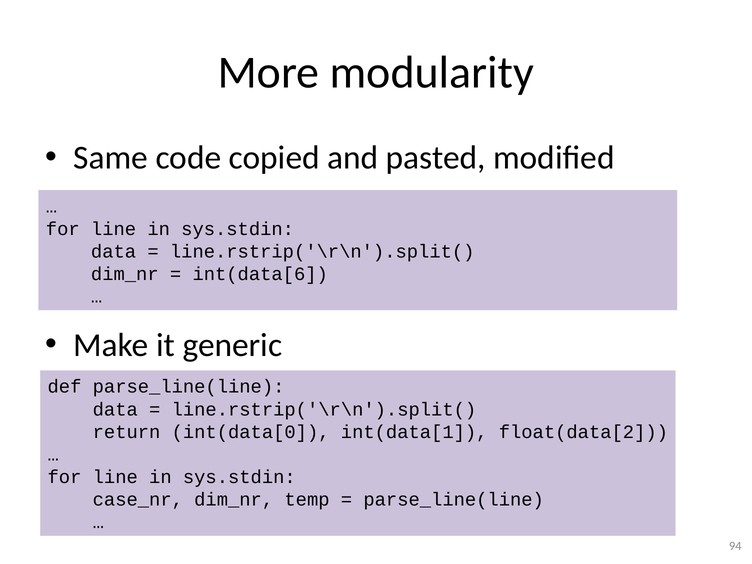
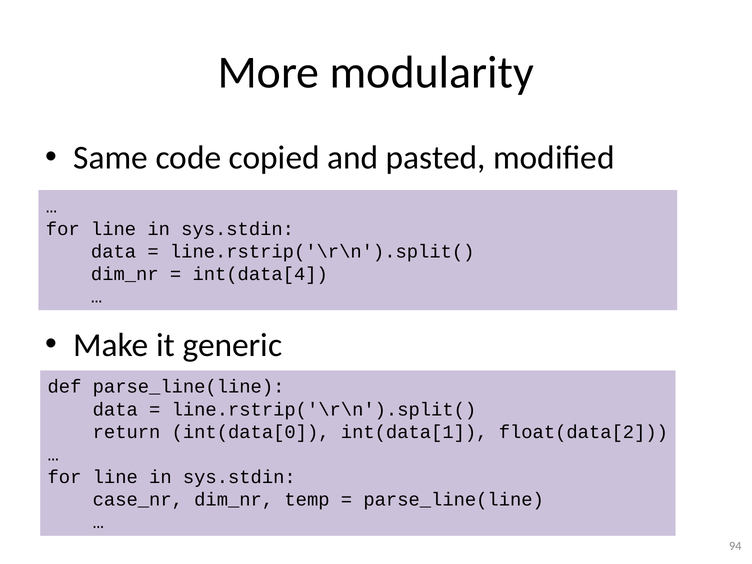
int(data[6: int(data[6 -> int(data[4 (260, 274)
